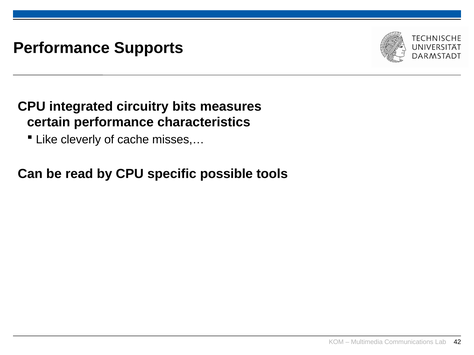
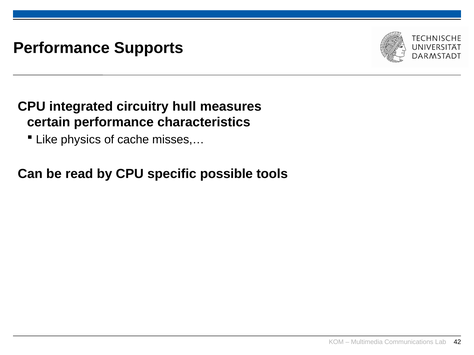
bits: bits -> hull (184, 107)
cleverly: cleverly -> physics (81, 140)
